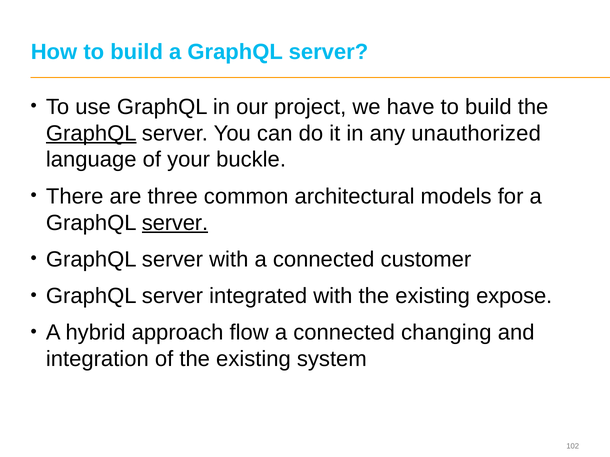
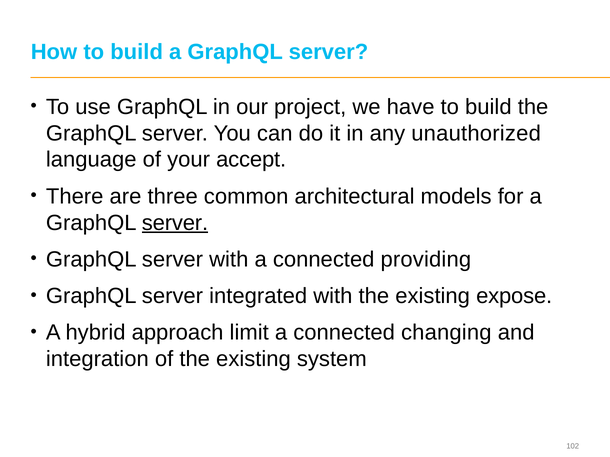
GraphQL underline: present -> none (91, 133)
buckle: buckle -> accept (251, 160)
customer: customer -> providing (426, 260)
flow: flow -> limit (249, 333)
